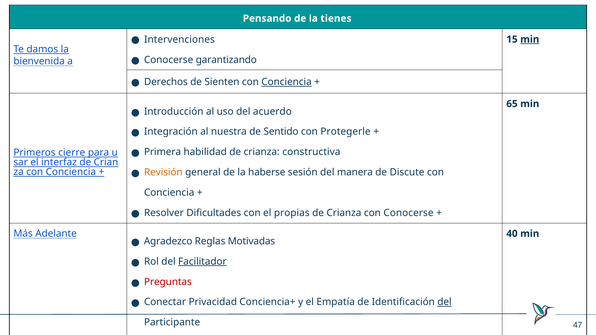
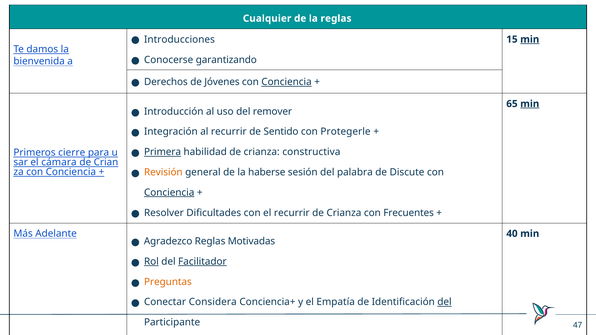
Pensando: Pensando -> Cualquier (267, 18)
la tienes: tienes -> reglas (336, 18)
Intervenciones: Intervenciones -> Introducciones (179, 40)
Sienten: Sienten -> Jóvenes (222, 82)
min underline: none -> present (530, 104)
acuerdo: acuerdo -> remover (272, 112)
al nuestra: nuestra -> recurrir (229, 132)
Primera underline: none -> present (163, 152)
interfaz: interfaz -> cámara (59, 162)
manera: manera -> palabra (355, 172)
Conciencia underline: none -> present (169, 193)
el propias: propias -> recurrir (292, 213)
con Conocerse: Conocerse -> Frecuentes (409, 213)
Rol underline: none -> present (151, 262)
Preguntas colour: red -> orange (168, 282)
Privacidad: Privacidad -> Considera (213, 302)
